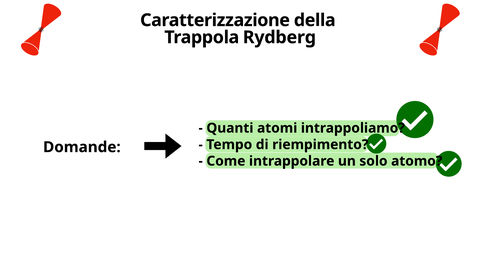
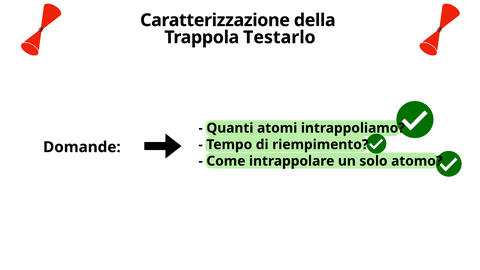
Rydberg: Rydberg -> Testarlo (279, 37)
